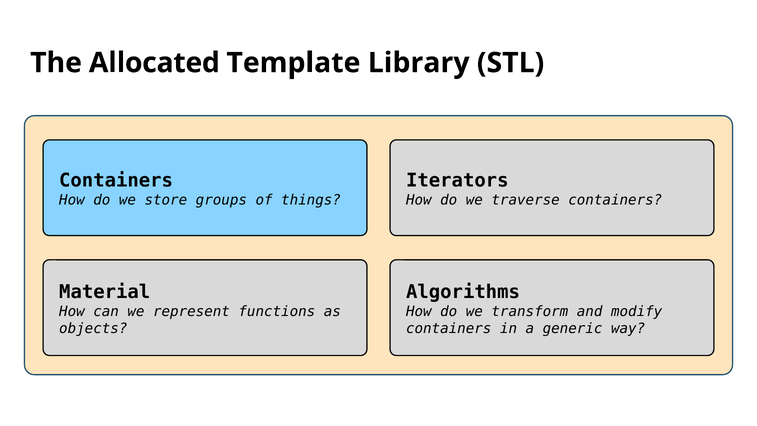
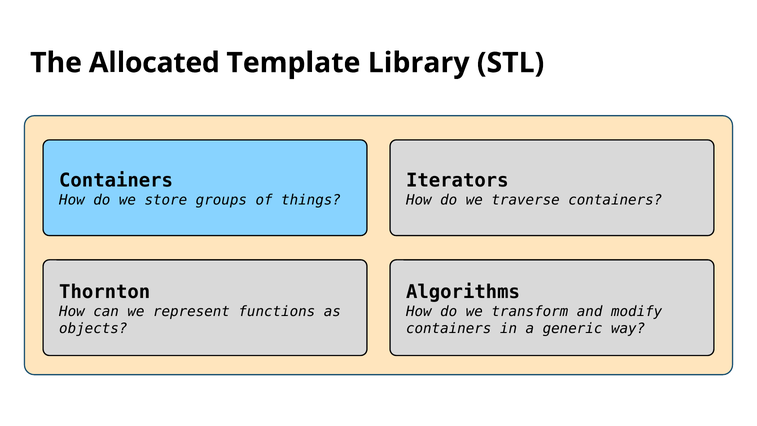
Material: Material -> Thornton (105, 292)
